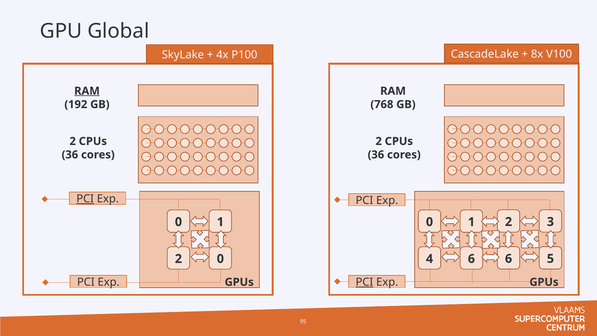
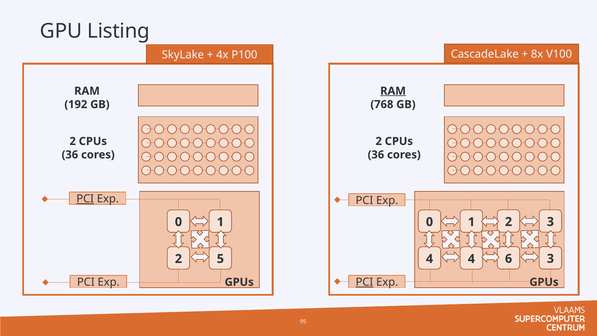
Global: Global -> Listing (118, 31)
RAM underline: present -> none (87, 91)
RAM underline: none -> present (393, 91)
6 5: 5 -> 3 (550, 259)
2 0: 0 -> 5 (220, 259)
4 6: 6 -> 4 (471, 259)
